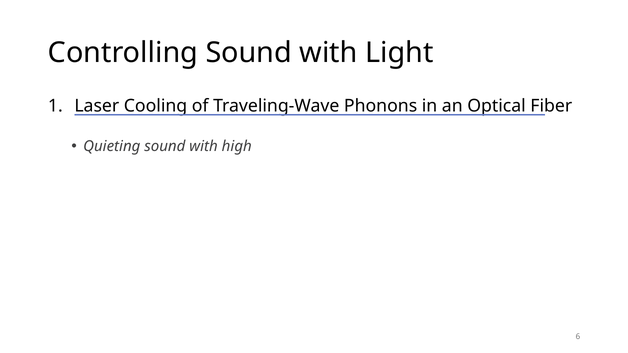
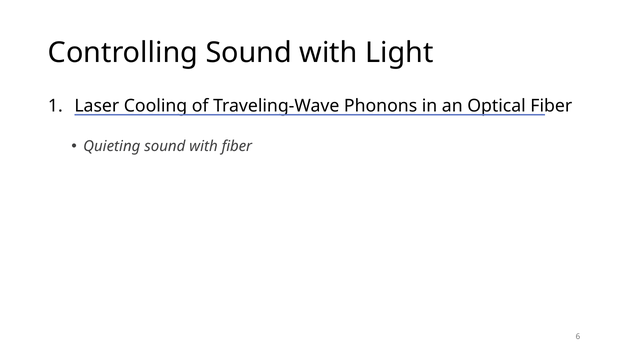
with high: high -> fiber (237, 146)
